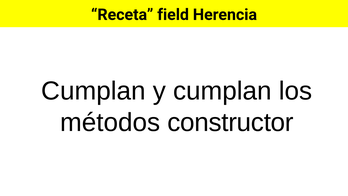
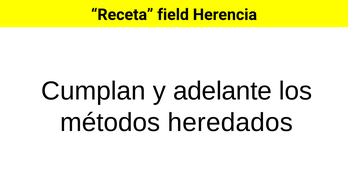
y cumplan: cumplan -> adelante (222, 91)
constructor: constructor -> heredados (230, 122)
